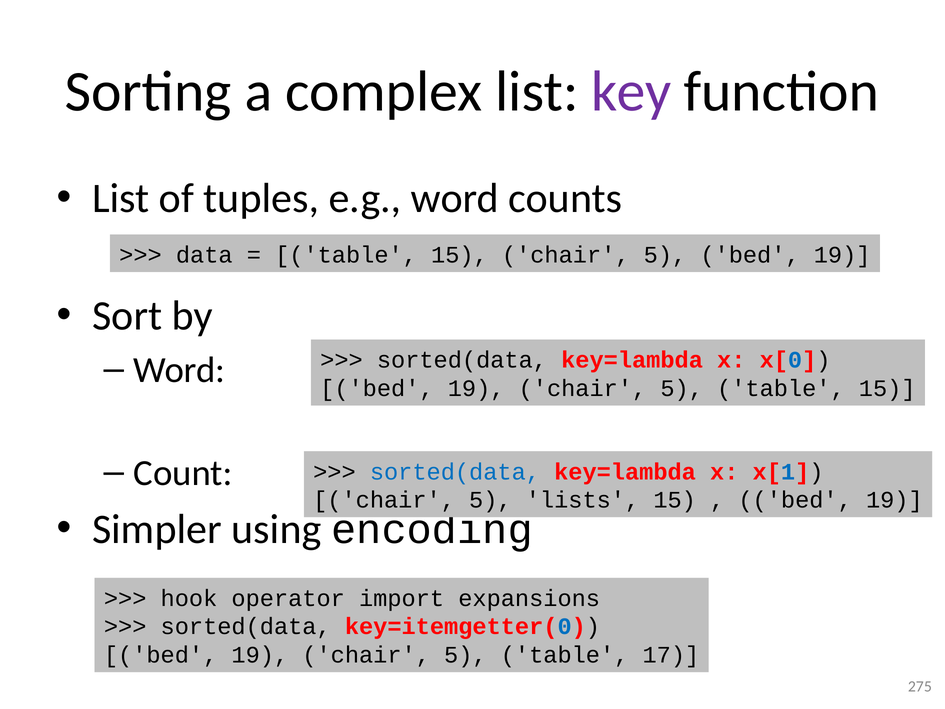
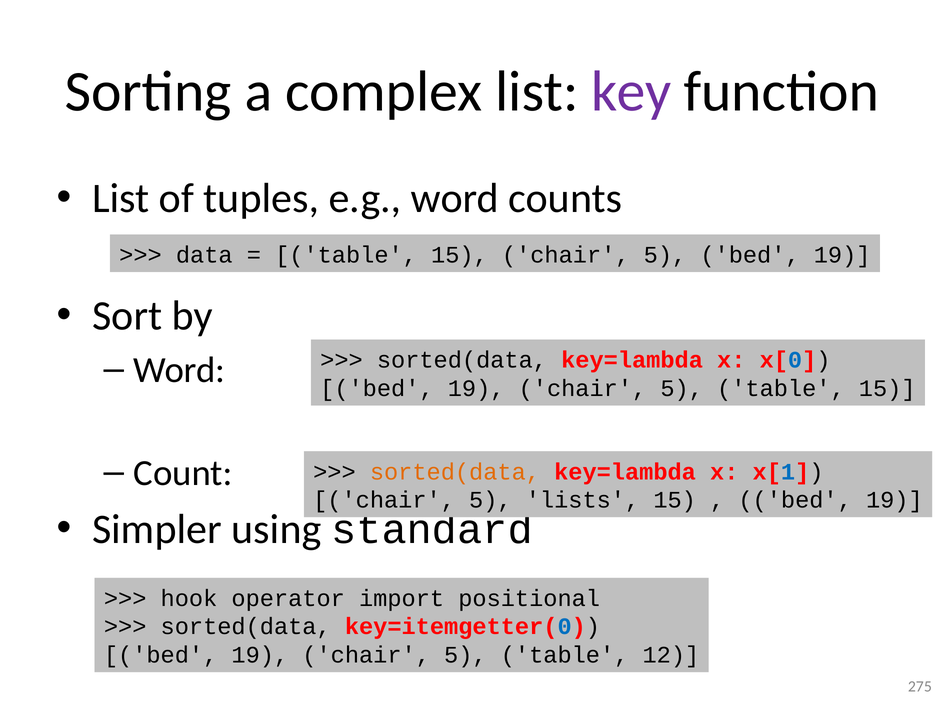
sorted(data colour: blue -> orange (455, 472)
encoding: encoding -> standard (432, 529)
expansions: expansions -> positional (529, 598)
17: 17 -> 12 (671, 655)
